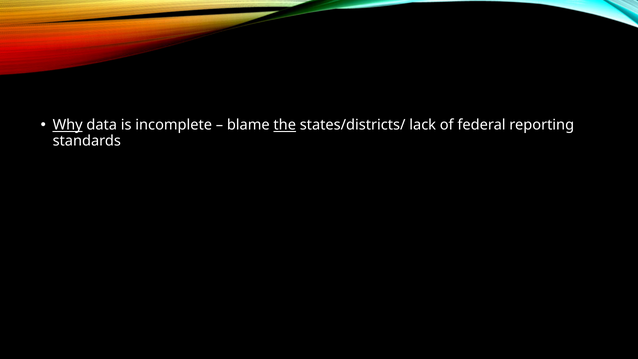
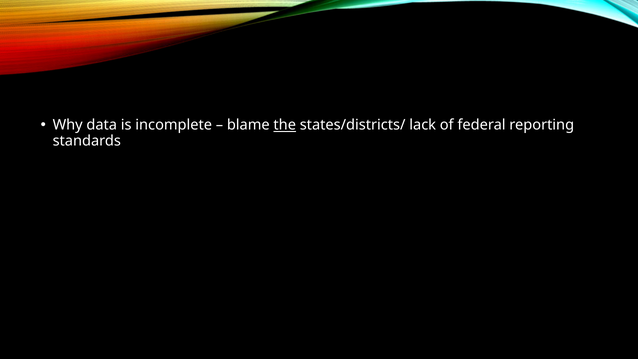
Why underline: present -> none (68, 125)
